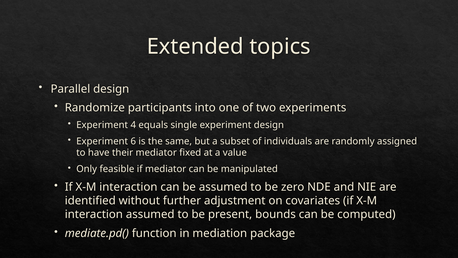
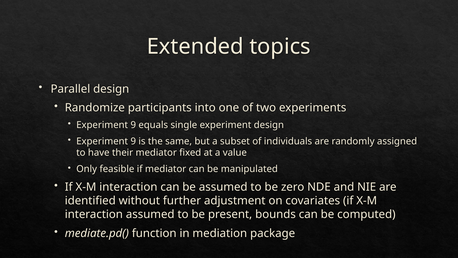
4: 4 -> 9 (133, 125)
6: 6 -> 9 (133, 141)
